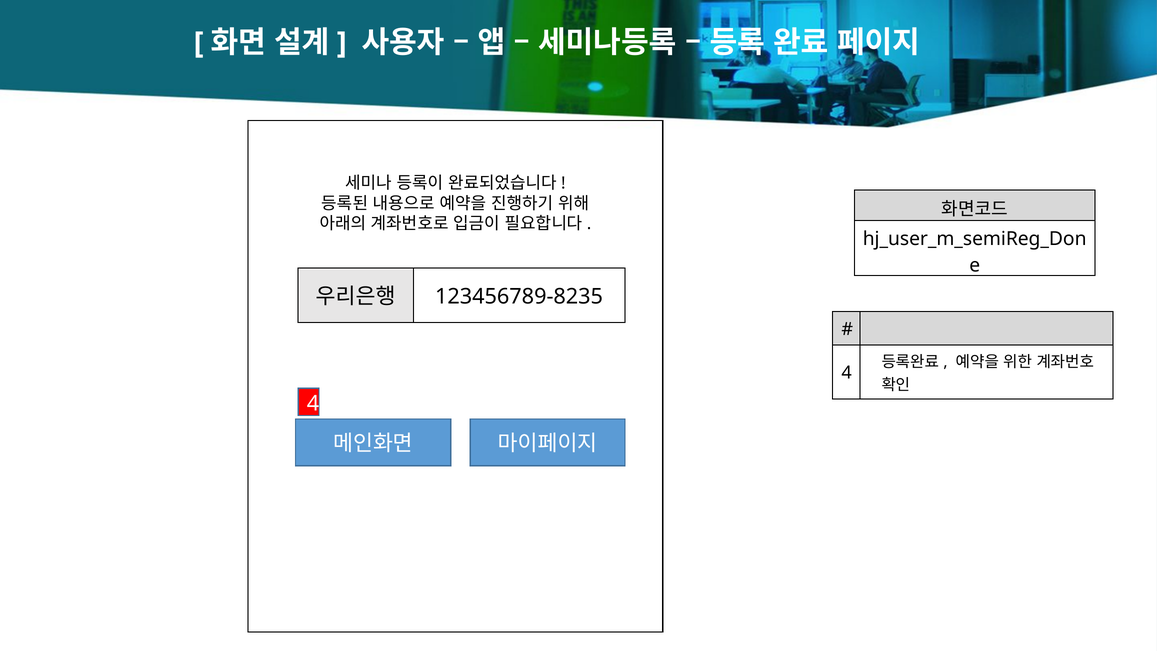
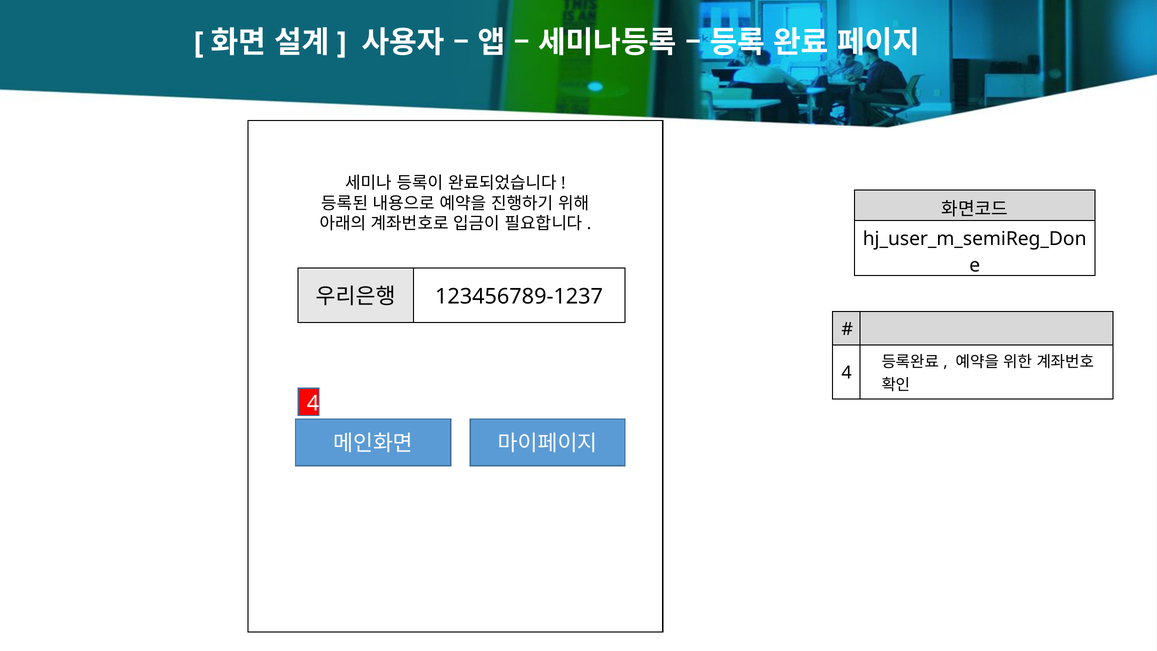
123456789-8235: 123456789-8235 -> 123456789-1237 (519, 297)
